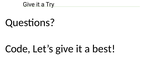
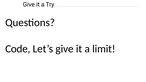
best: best -> limit (104, 49)
